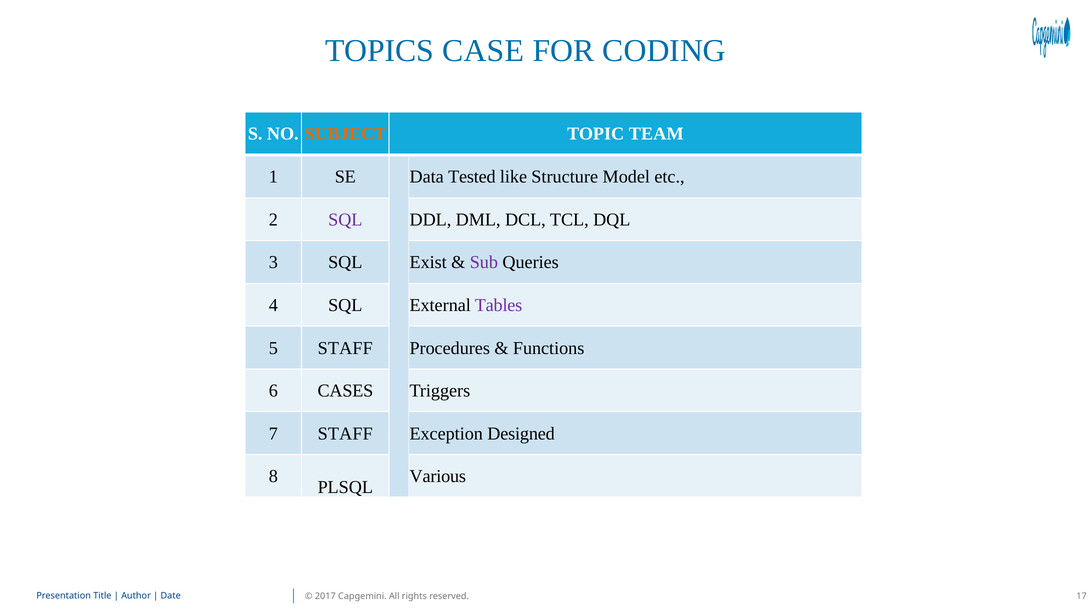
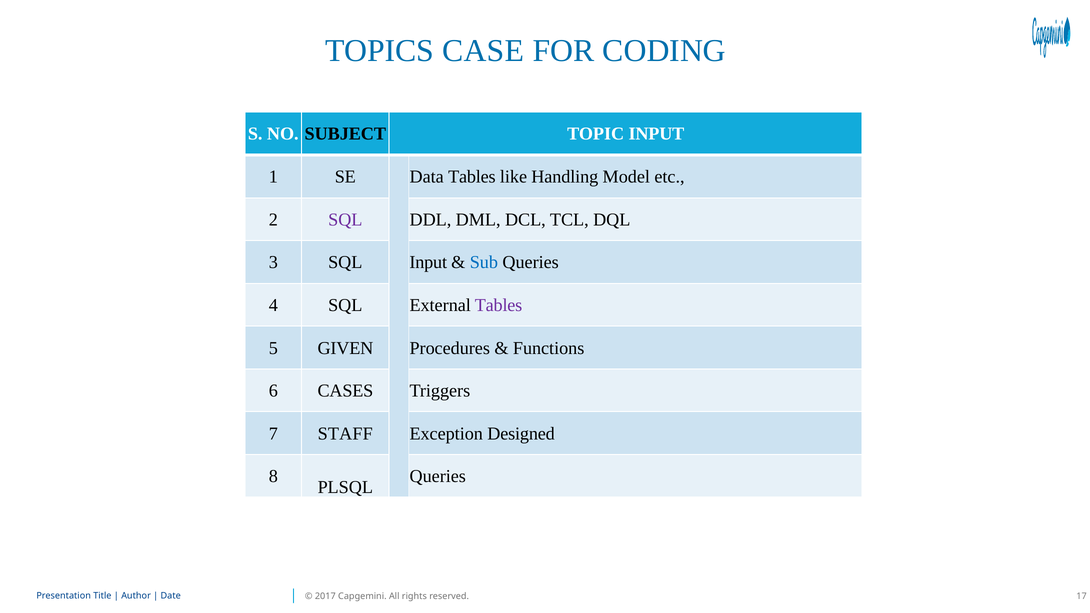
SUBJECT colour: orange -> black (345, 134)
TOPIC TEAM: TEAM -> INPUT (656, 134)
Data Tested: Tested -> Tables (472, 177)
Structure: Structure -> Handling (565, 177)
SQL Exist: Exist -> Input (428, 263)
Sub colour: purple -> blue (484, 263)
5 STAFF: STAFF -> GIVEN (345, 348)
Various: Various -> Queries (438, 476)
